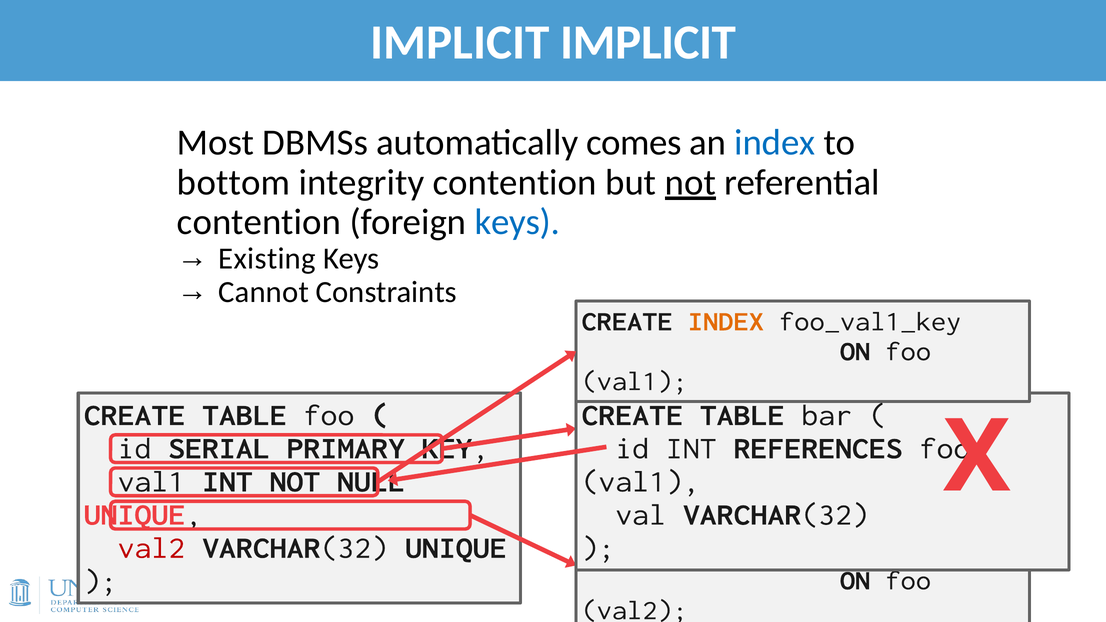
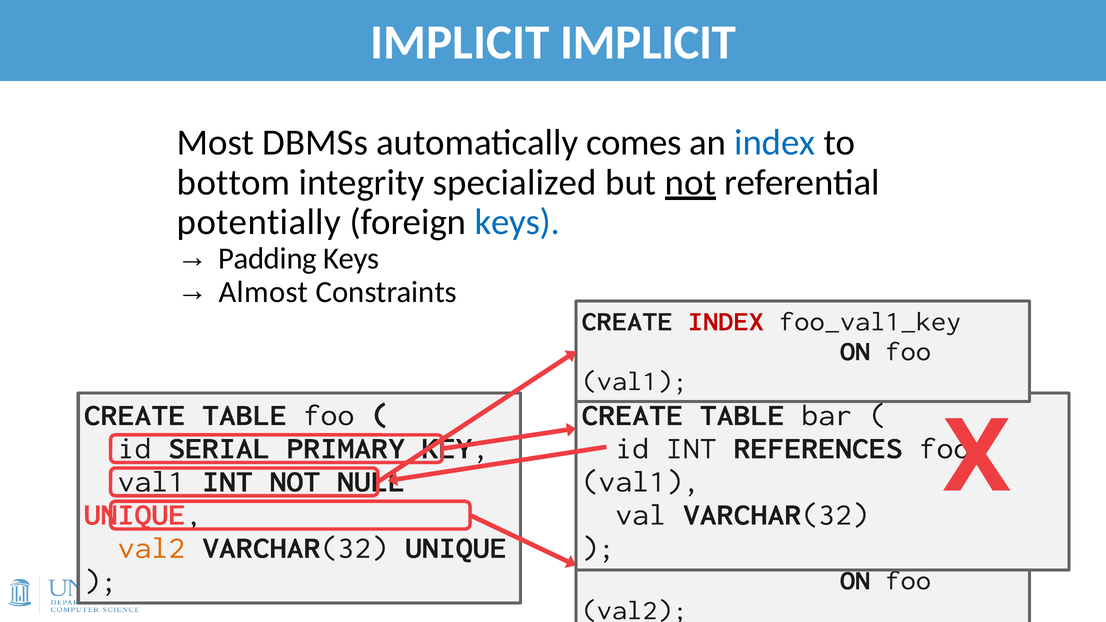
integrity contention: contention -> specialized (515, 183)
contention: contention -> potentially (259, 222)
Existing: Existing -> Padding (267, 259)
Cannot: Cannot -> Almost (264, 292)
INDEX colour: orange -> red (726, 321)
val2 colour: red -> orange (151, 548)
